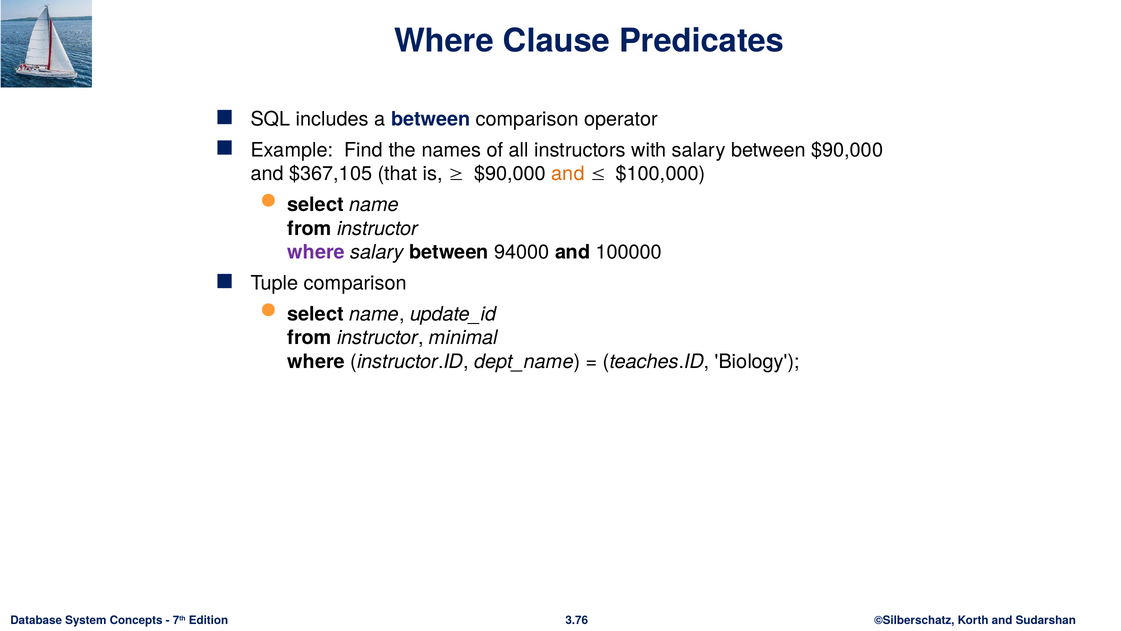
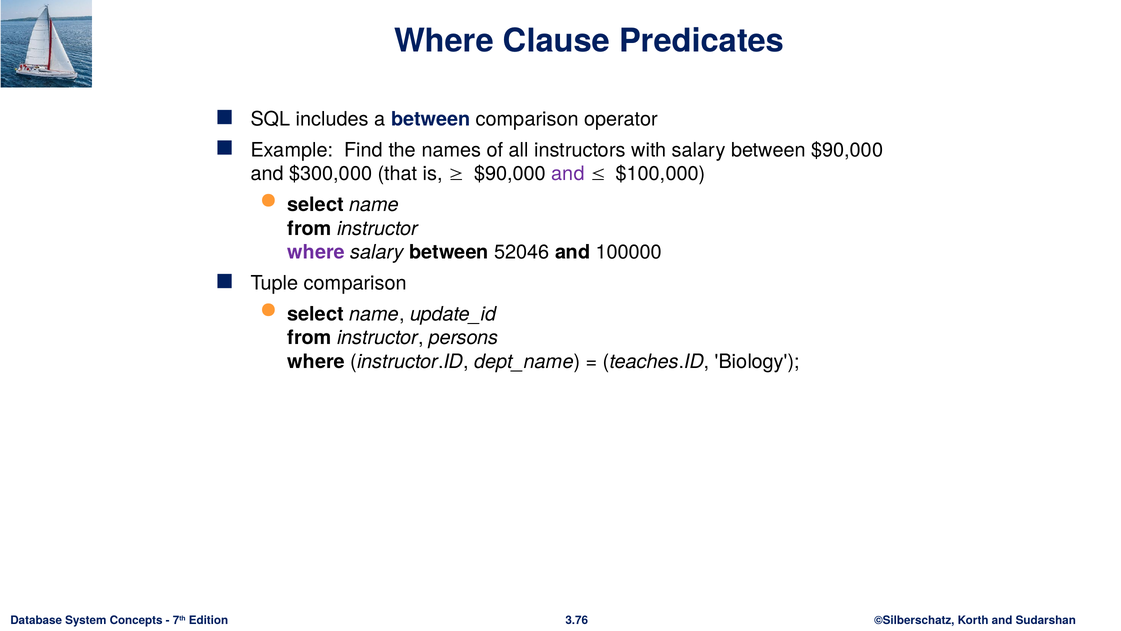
$367,105: $367,105 -> $300,000 (331, 174)
and colour: orange -> purple (568, 174)
94000: 94000 -> 52046 (522, 252)
minimal: minimal -> persons (464, 338)
